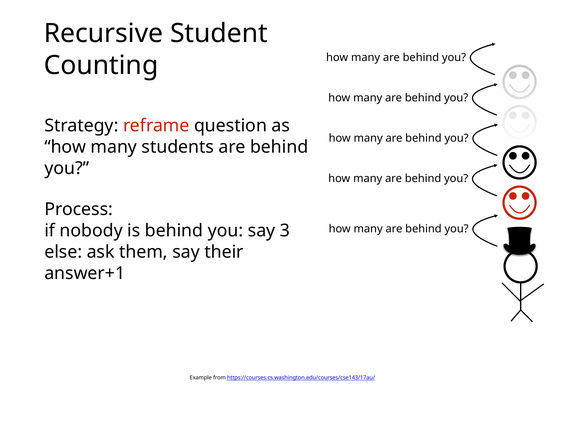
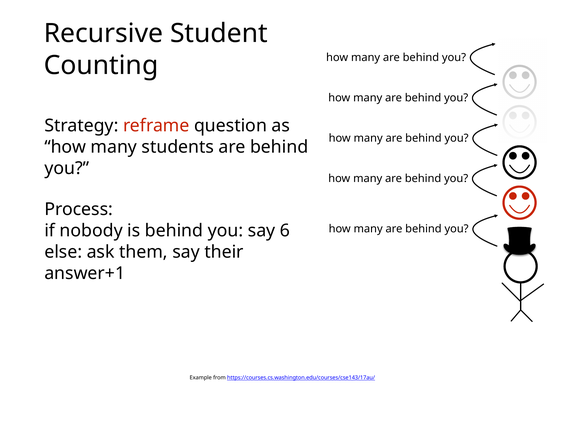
3: 3 -> 6 (285, 230)
